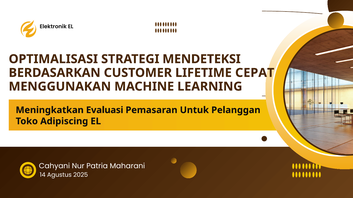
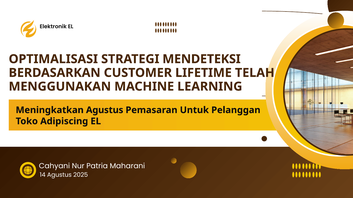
CEPAT: CEPAT -> TELAH (255, 73)
Meningkatkan Evaluasi: Evaluasi -> Agustus (105, 110)
